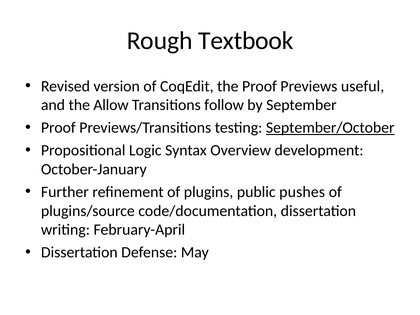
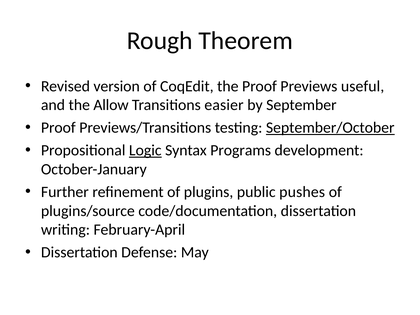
Textbook: Textbook -> Theorem (246, 41)
follow: follow -> easier (224, 105)
Logic underline: none -> present (145, 150)
Overview: Overview -> Programs (241, 150)
